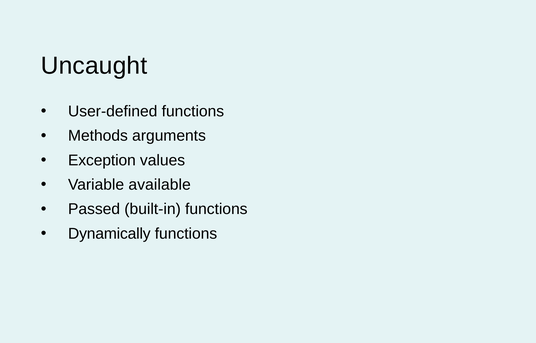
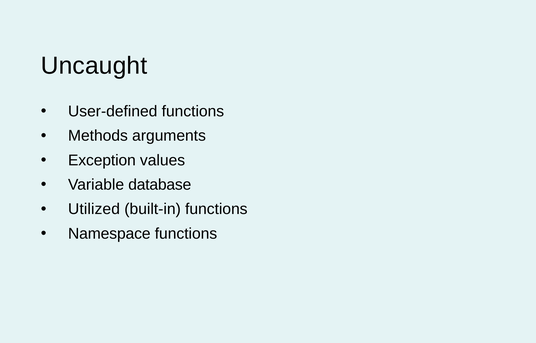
available: available -> database (160, 185)
Passed: Passed -> Utilized (94, 209)
Dynamically: Dynamically -> Namespace (109, 234)
